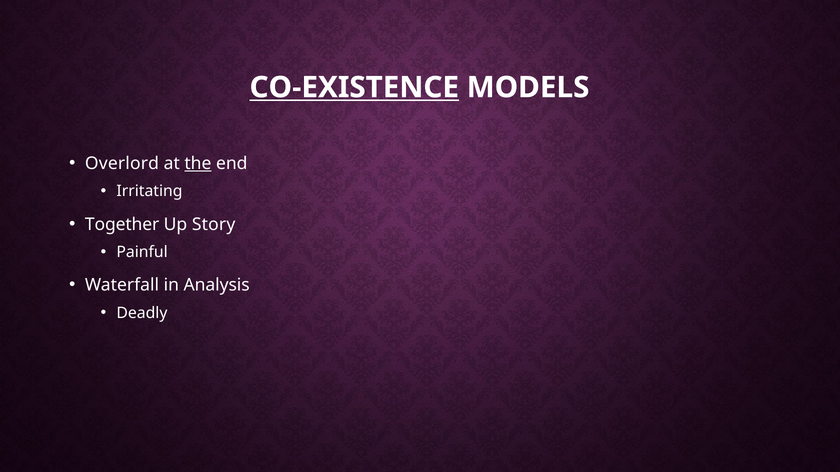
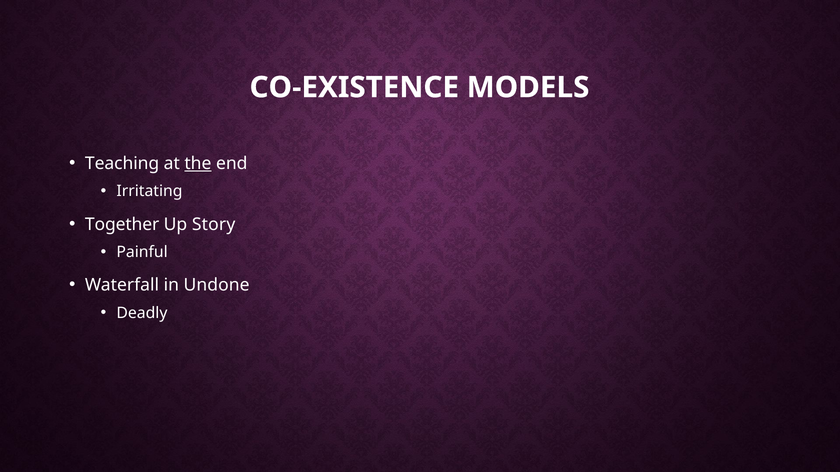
CO-EXISTENCE underline: present -> none (354, 87)
Overlord: Overlord -> Teaching (122, 163)
Analysis: Analysis -> Undone (217, 285)
